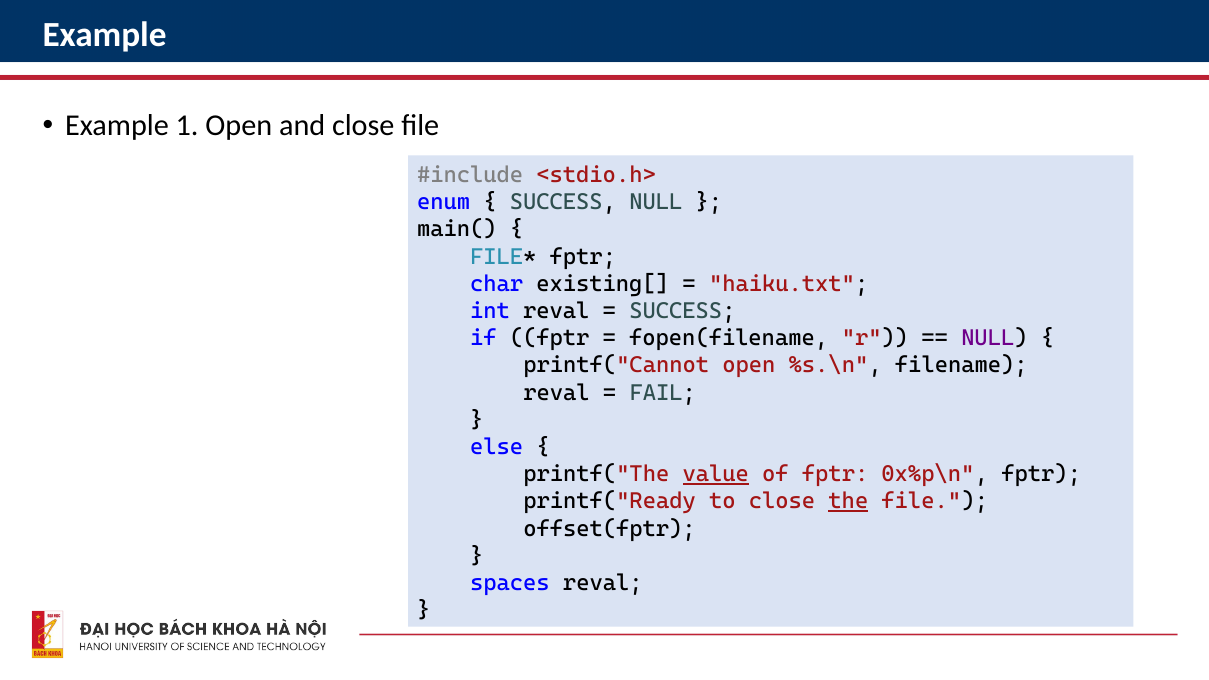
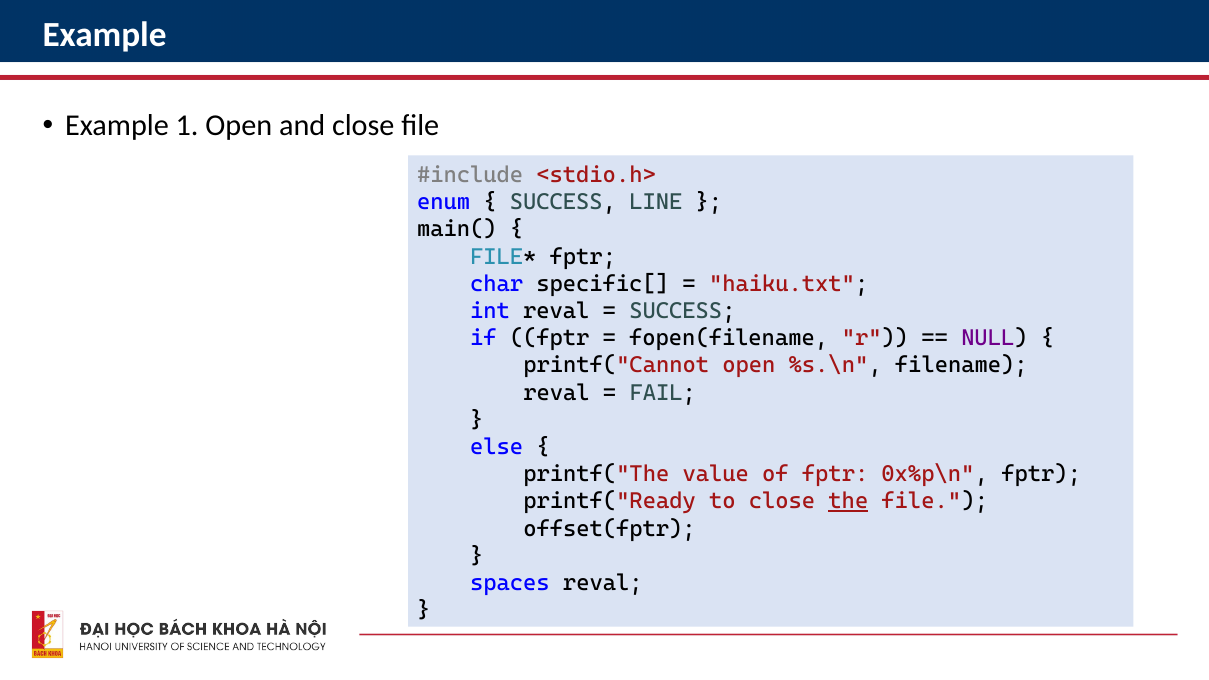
SUCCESS NULL: NULL -> LINE (656, 202)
existing[: existing[ -> specific[ (603, 284)
value underline: present -> none (716, 474)
